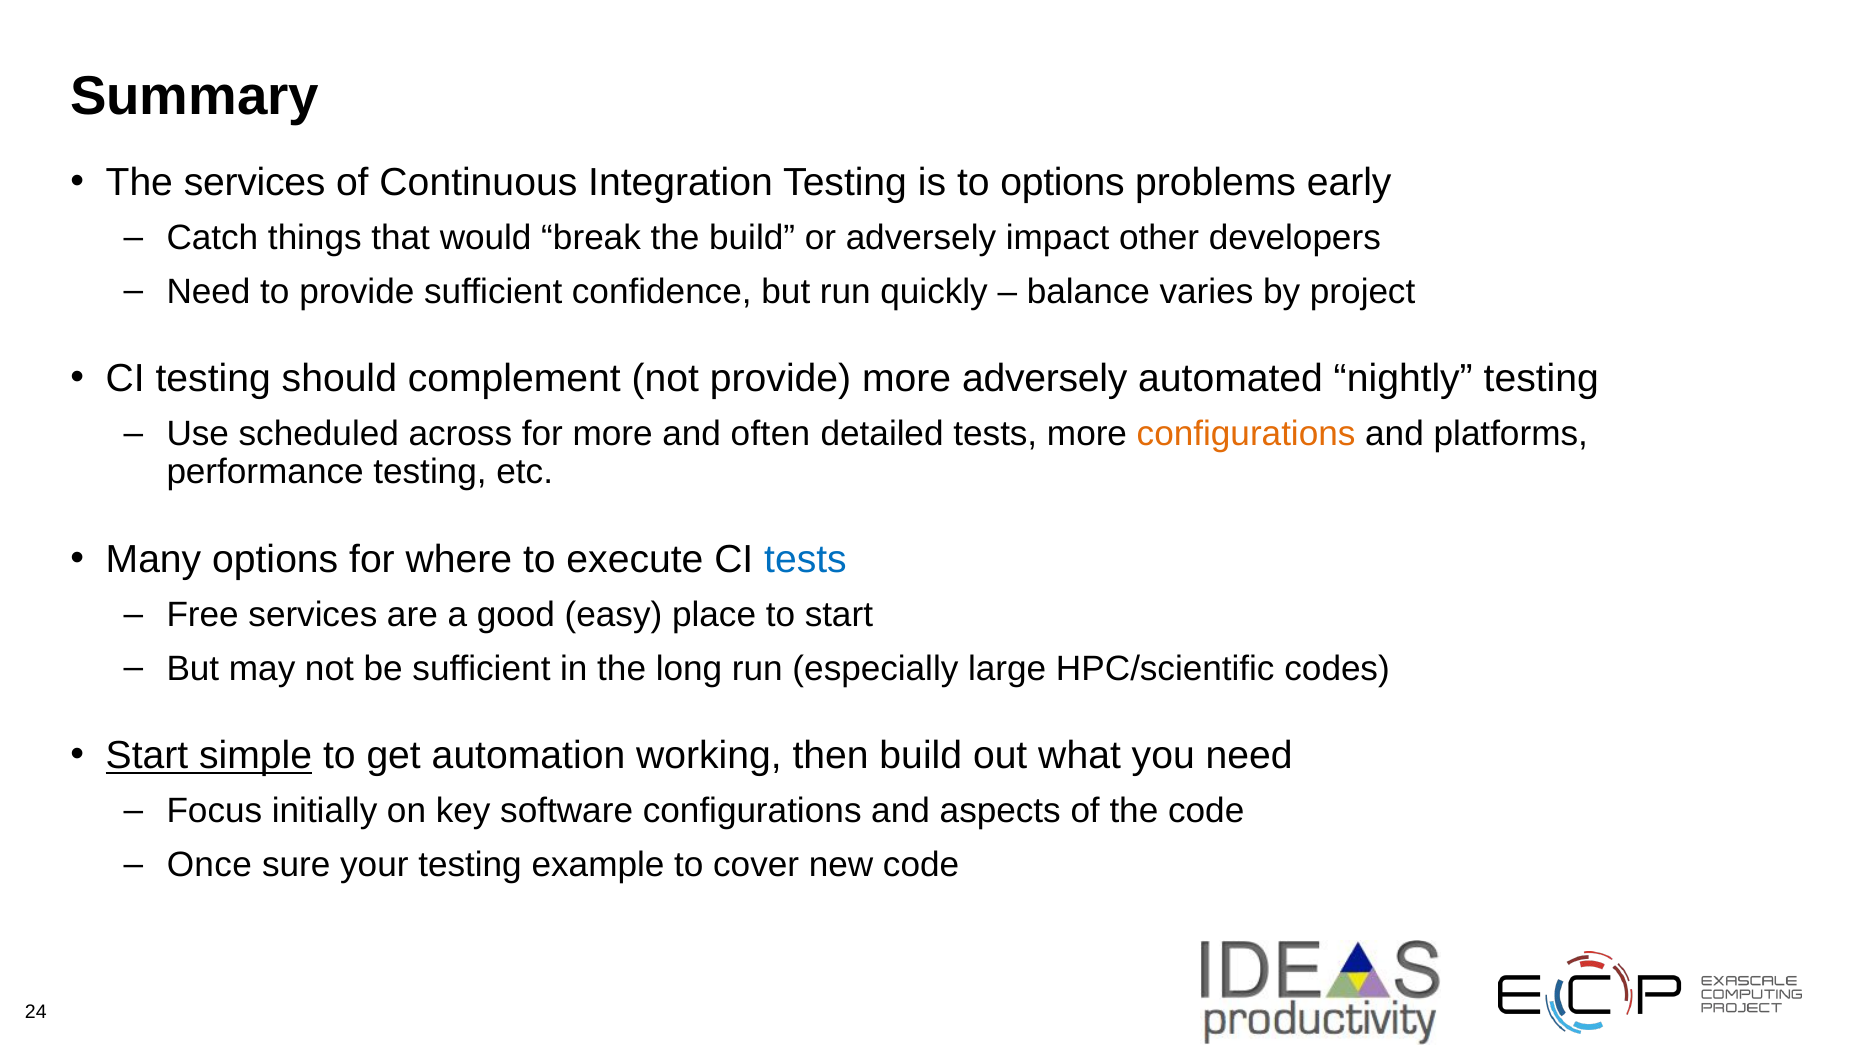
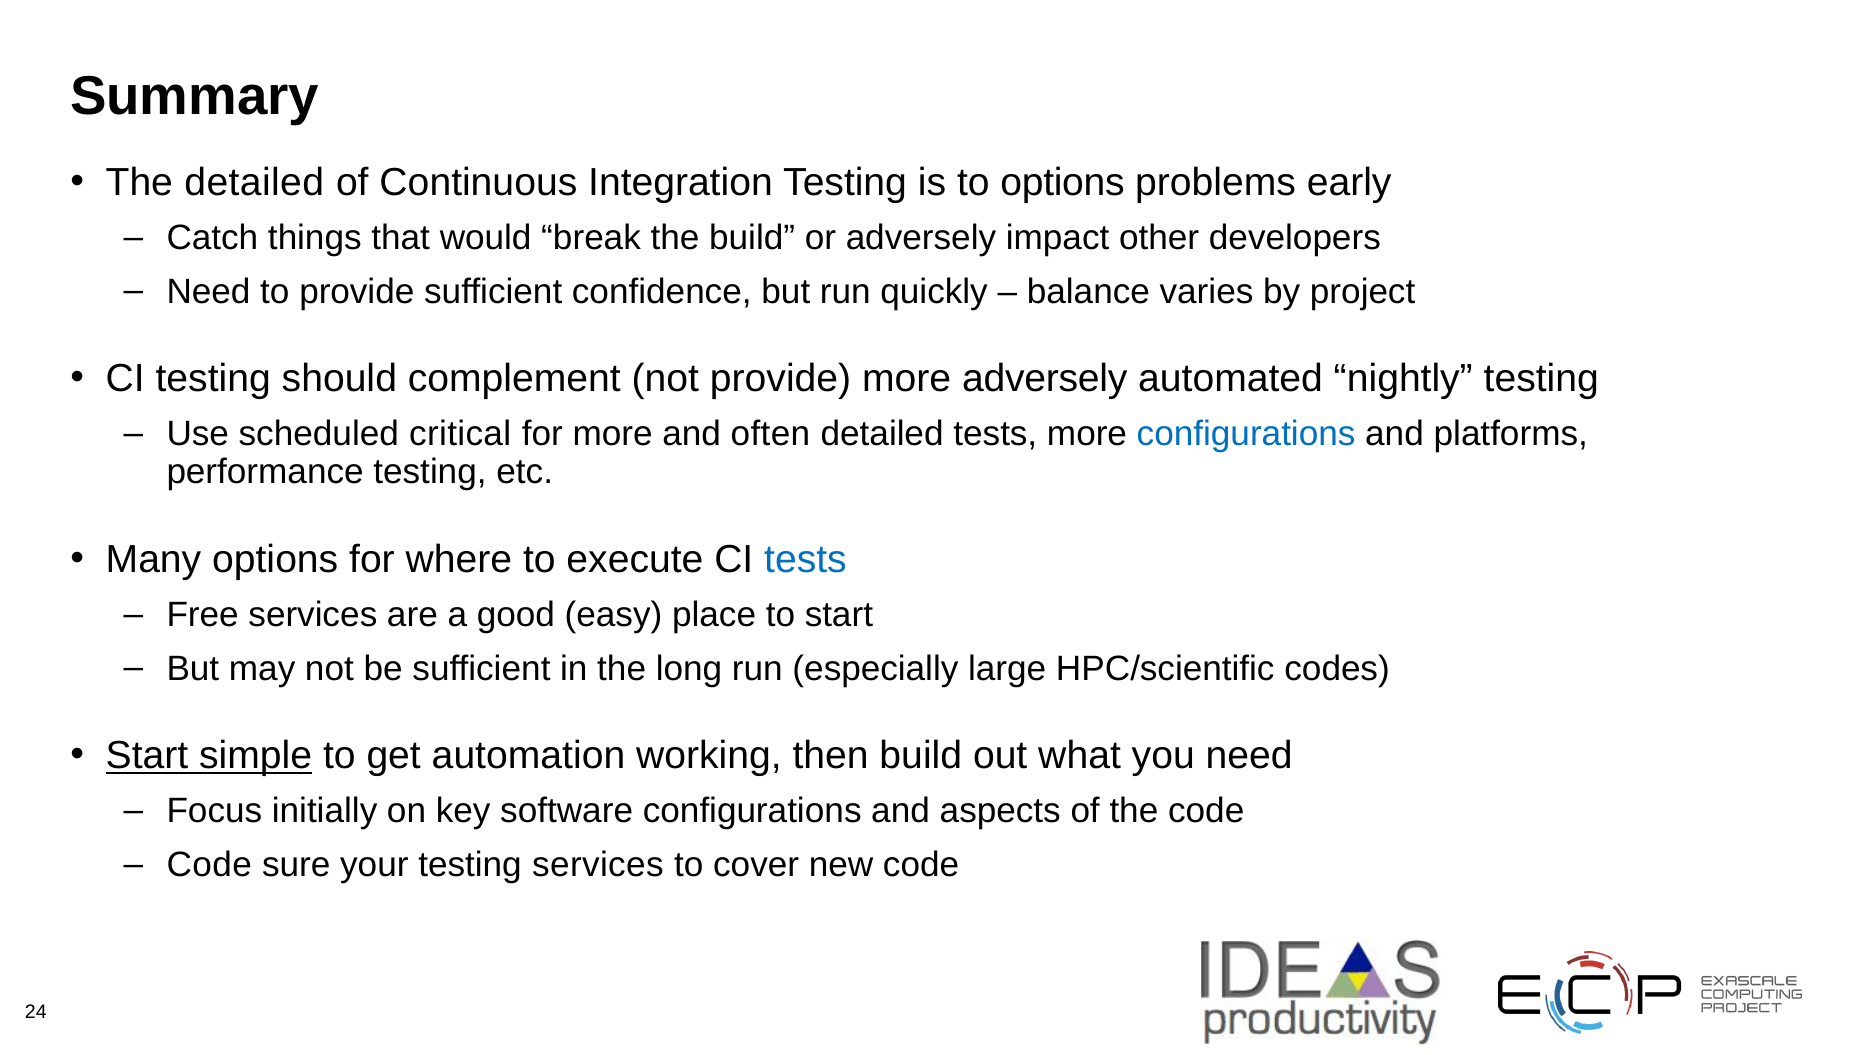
The services: services -> detailed (254, 182)
across: across -> critical (460, 434)
configurations colour: orange -> blue (1246, 434)
Once: Once -> Code (209, 865)
testing example: example -> services (598, 865)
